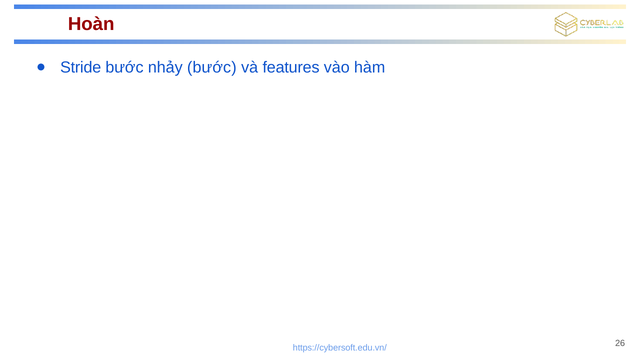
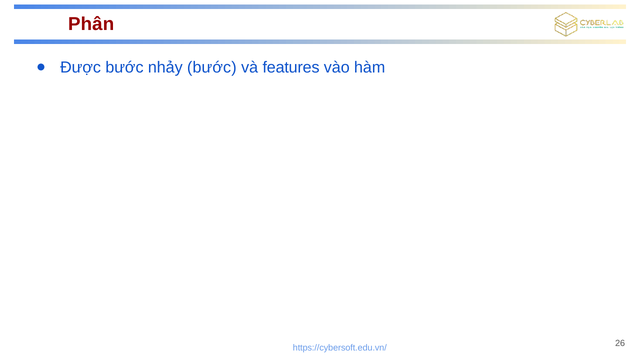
Hoàn: Hoàn -> Phân (91, 24)
Stride: Stride -> Được (81, 67)
